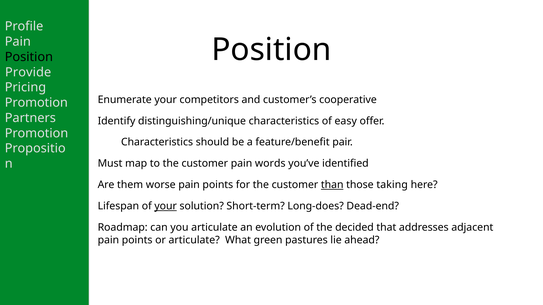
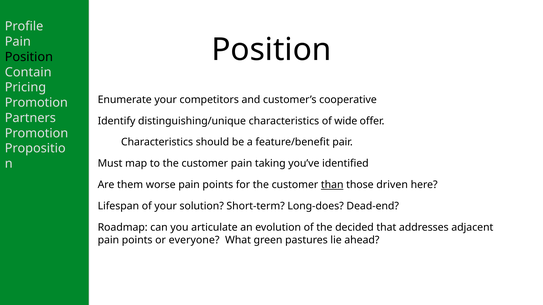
Provide: Provide -> Contain (28, 72)
easy: easy -> wide (346, 121)
words: words -> taking (270, 164)
taking: taking -> driven (392, 185)
your underline: present -> none (166, 206)
or articulate: articulate -> everyone (194, 240)
